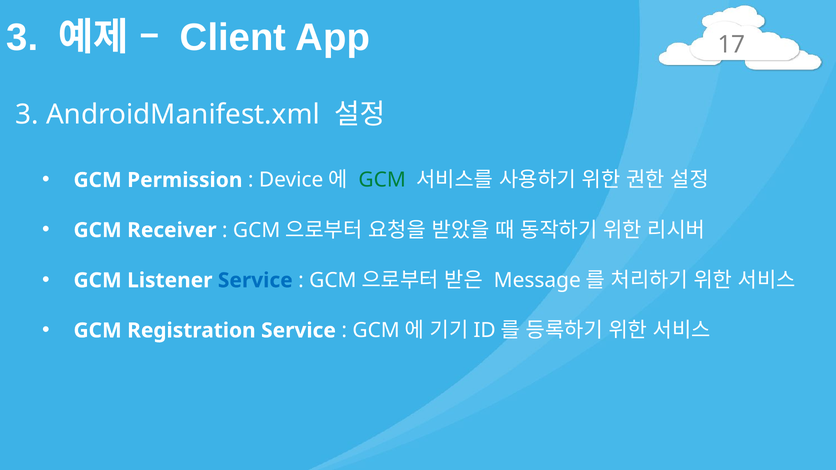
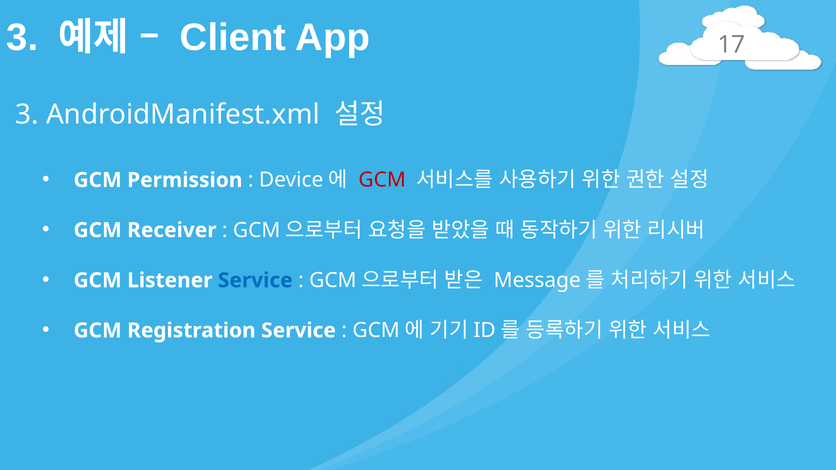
GCM colour: green -> red (382, 180)
